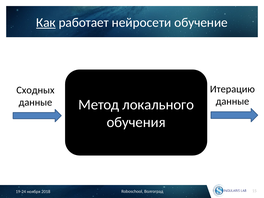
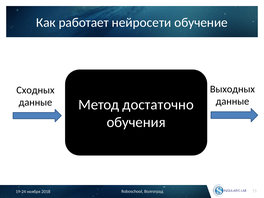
Как underline: present -> none (46, 23)
Итерацию: Итерацию -> Выходных (232, 89)
локального: локального -> достаточно (158, 105)
